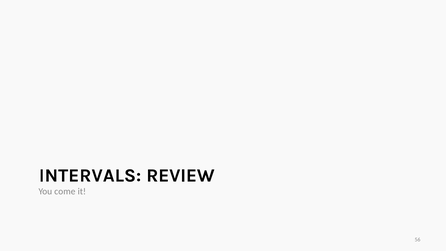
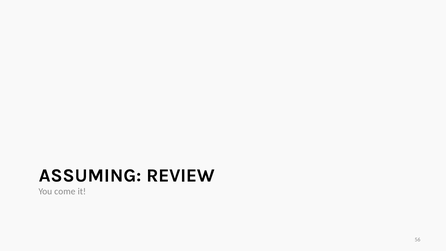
INTERVALS: INTERVALS -> ASSUMING (90, 175)
